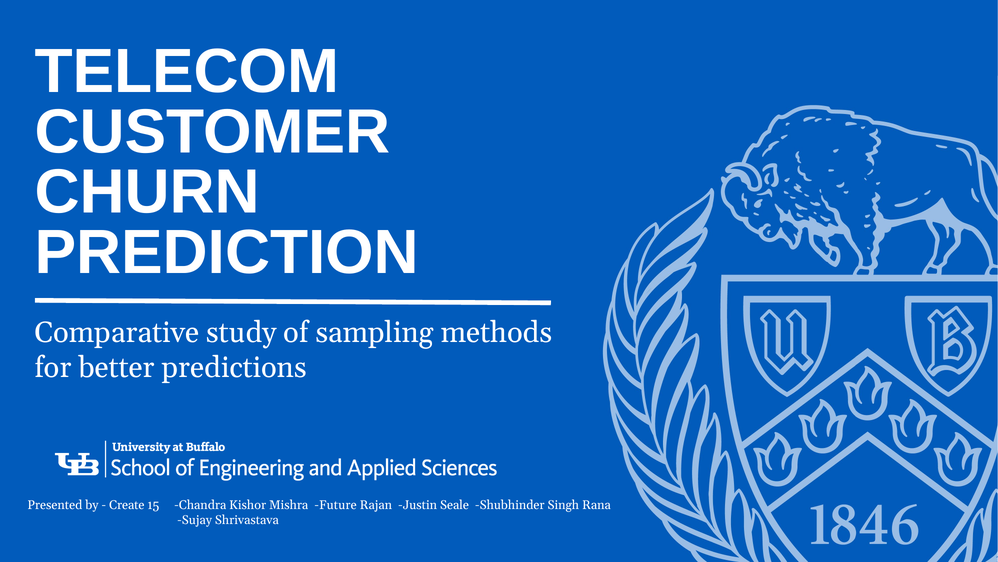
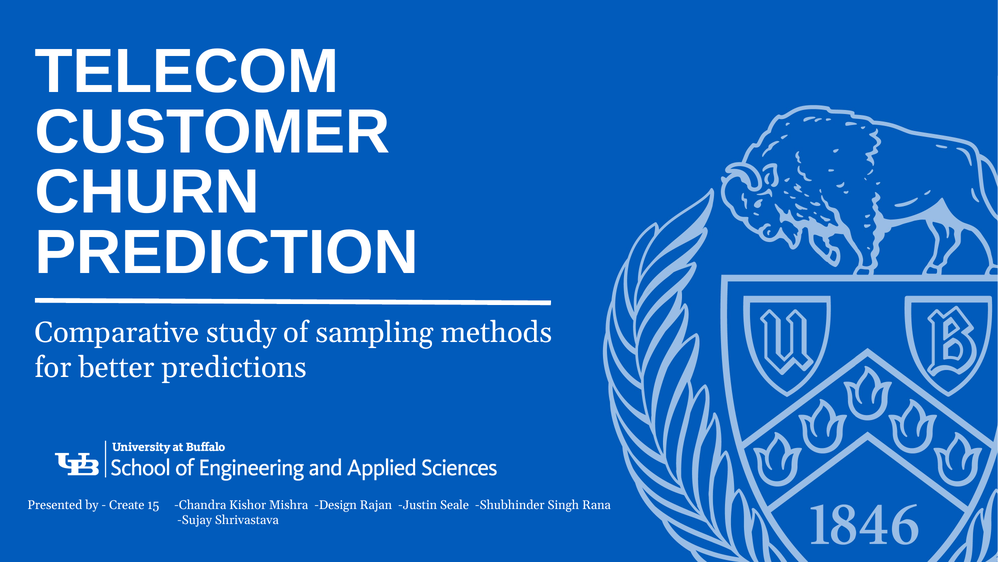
Future: Future -> Design (336, 505)
